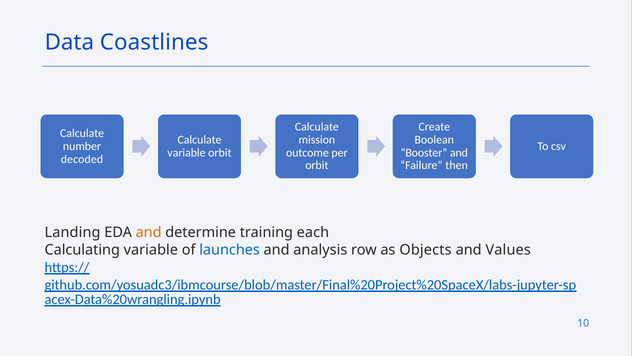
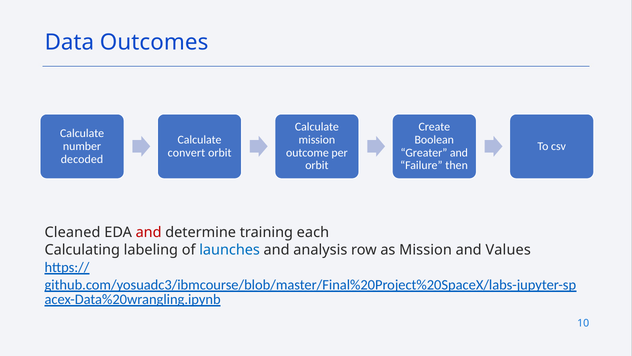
Coastlines: Coastlines -> Outcomes (154, 42)
variable: variable -> convert (186, 152)
Booster: Booster -> Greater (424, 152)
Landing: Landing -> Cleaned (73, 232)
and colour: orange -> red (149, 232)
Calculating variable: variable -> labeling (151, 250)
as Objects: Objects -> Mission (426, 250)
